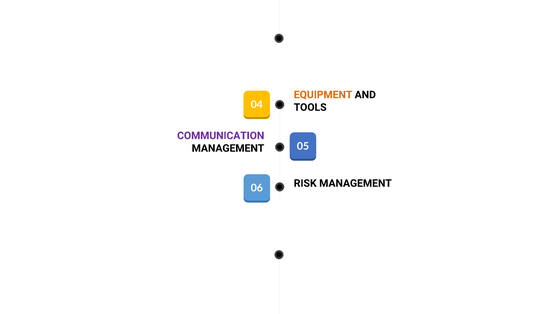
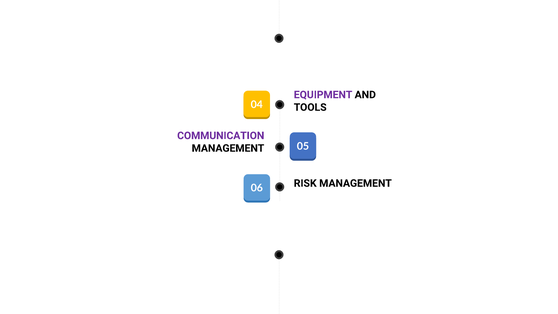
EQUIPMENT colour: orange -> purple (323, 95)
